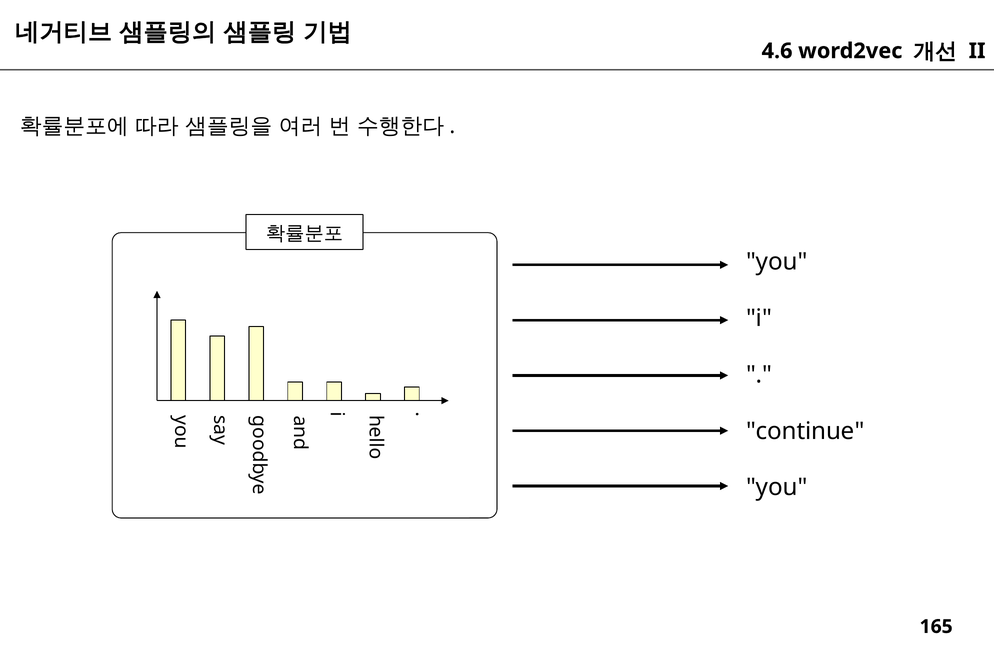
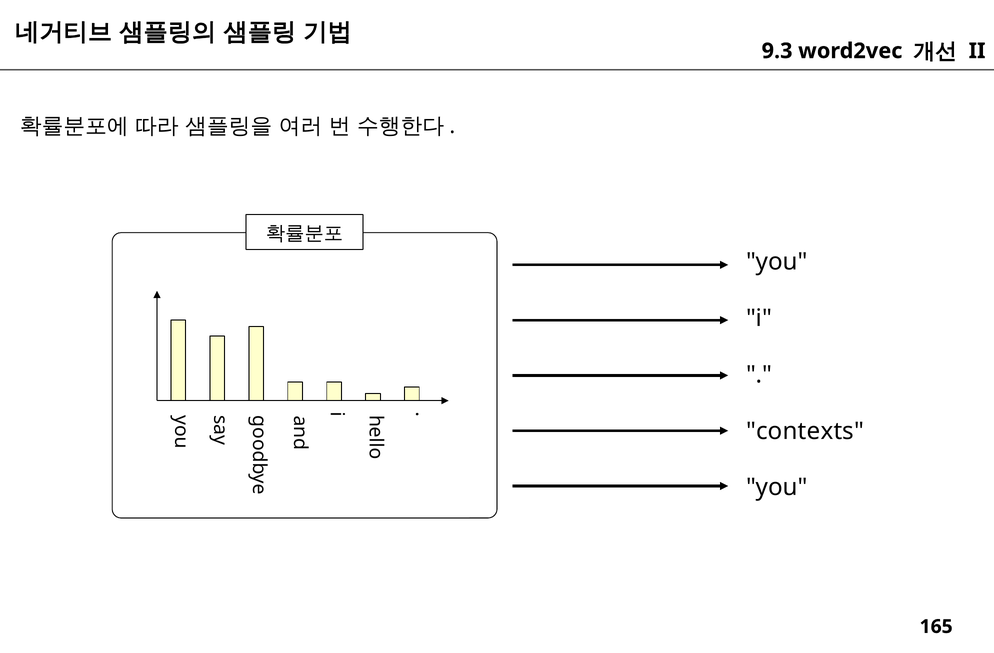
4.6: 4.6 -> 9.3 (777, 51)
continue: continue -> contexts (805, 431)
